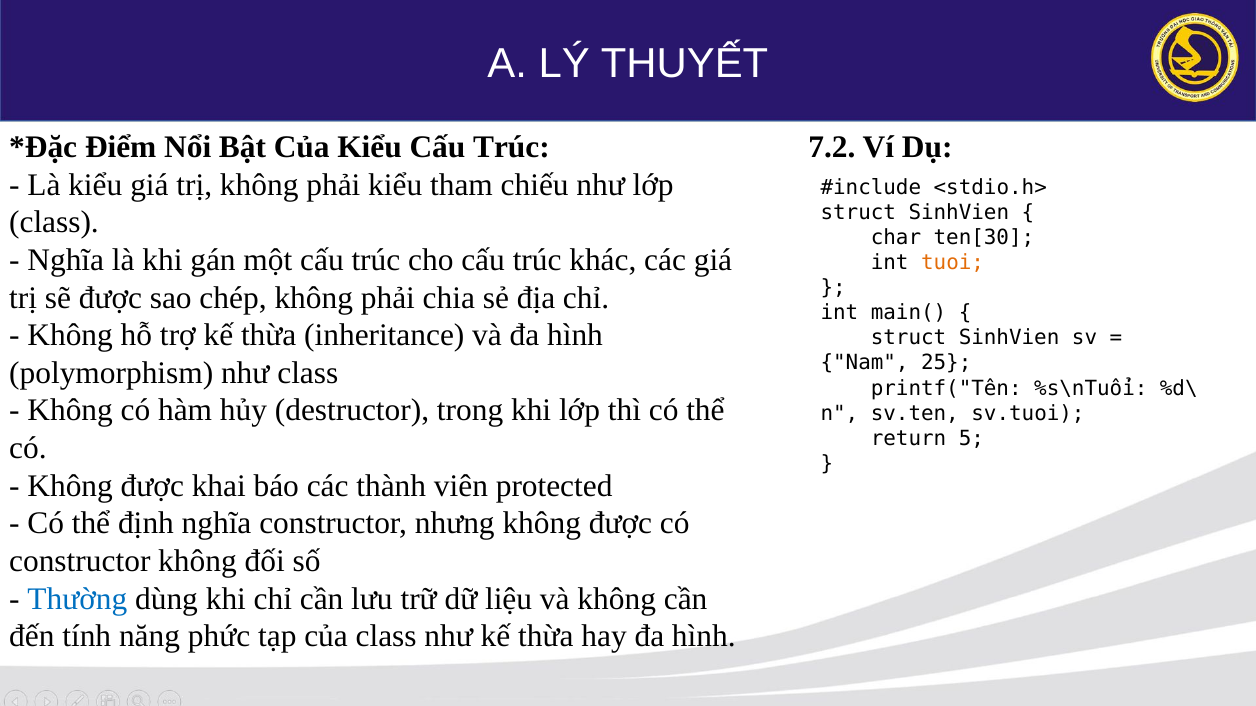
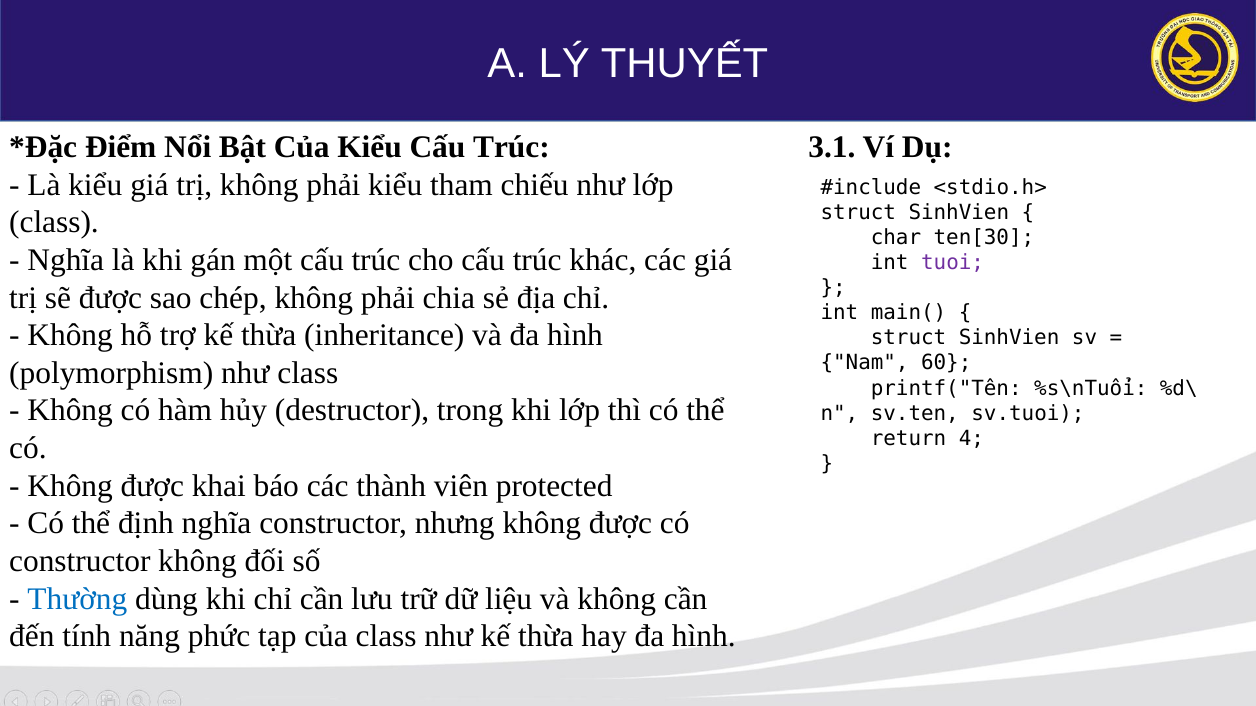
7.2: 7.2 -> 3.1 (832, 147)
tuoi colour: orange -> purple (953, 263)
25: 25 -> 60 (946, 363)
5: 5 -> 4 (971, 439)
